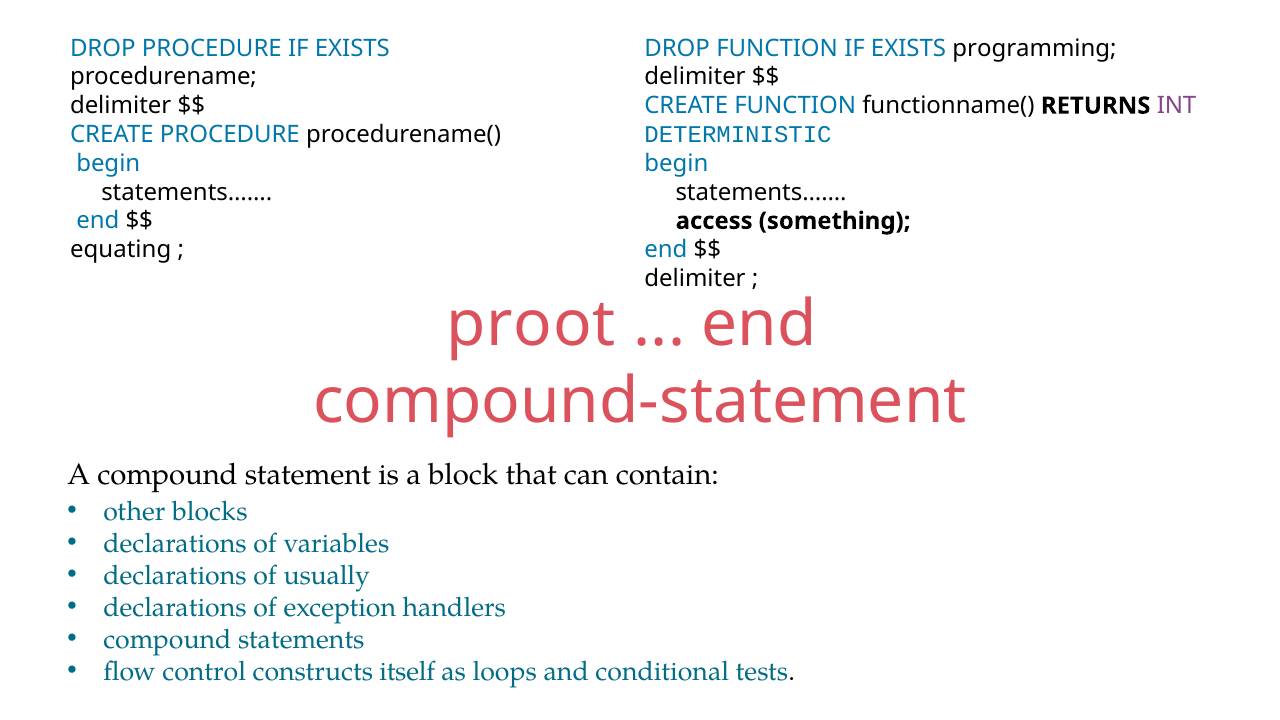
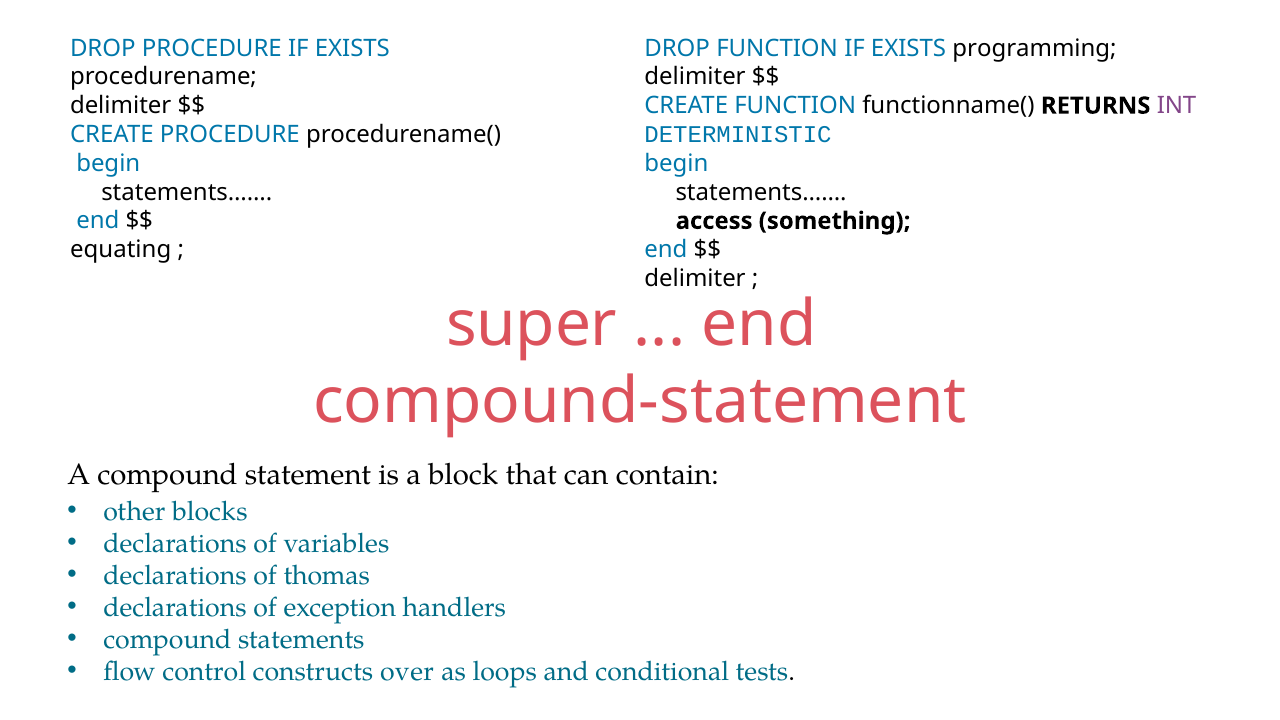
proot: proot -> super (532, 324)
usually: usually -> thomas (327, 575)
itself: itself -> over (407, 671)
